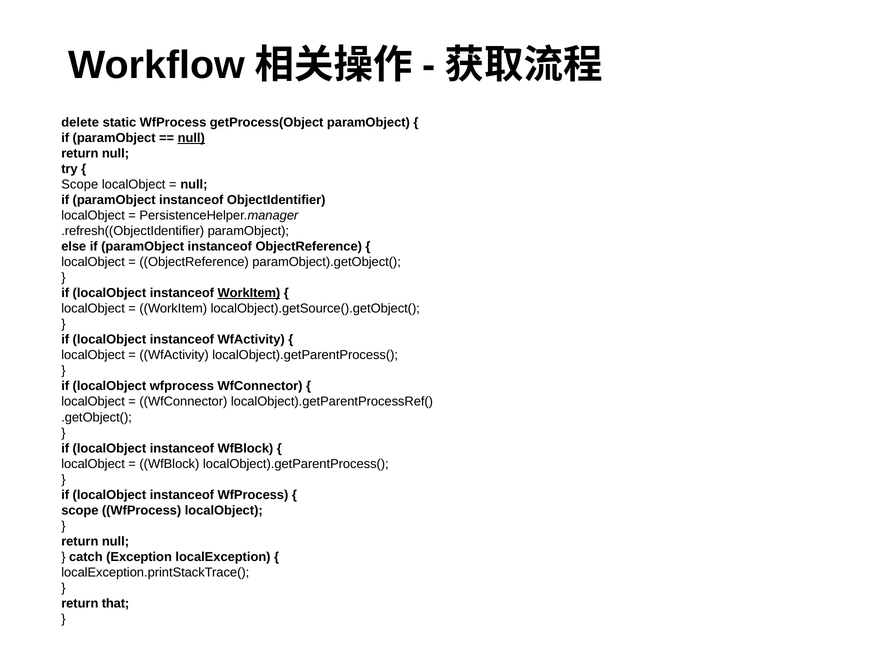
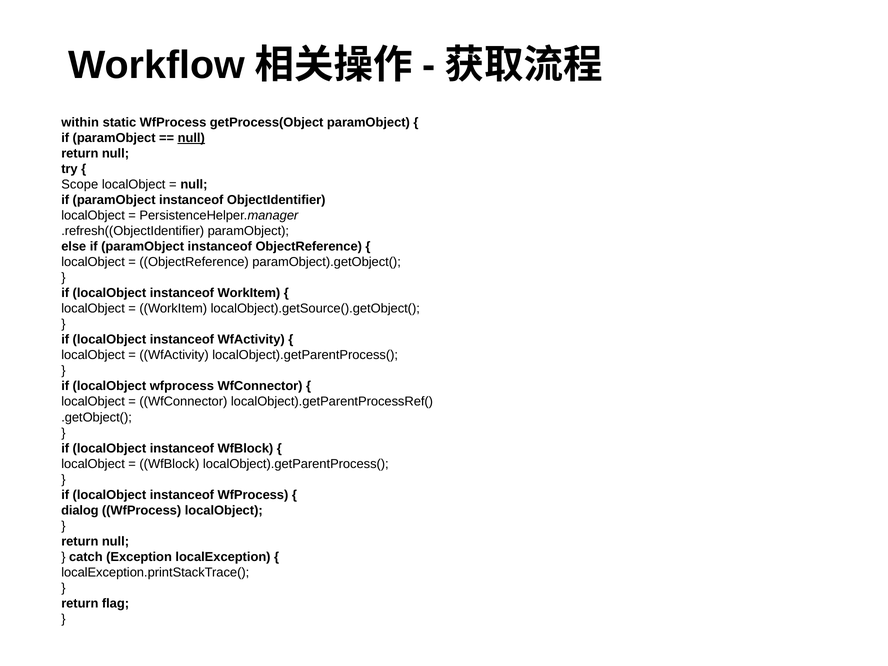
delete: delete -> within (80, 122)
WorkItem underline: present -> none (249, 293)
scope: scope -> dialog (80, 510)
that: that -> flag (115, 604)
